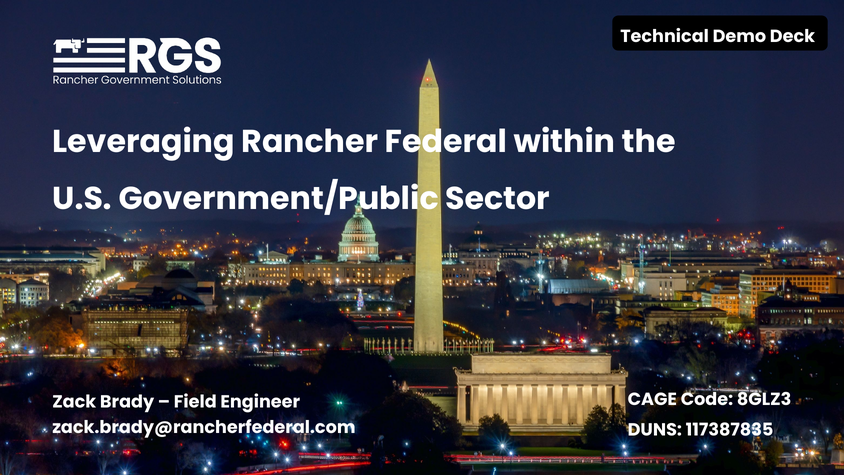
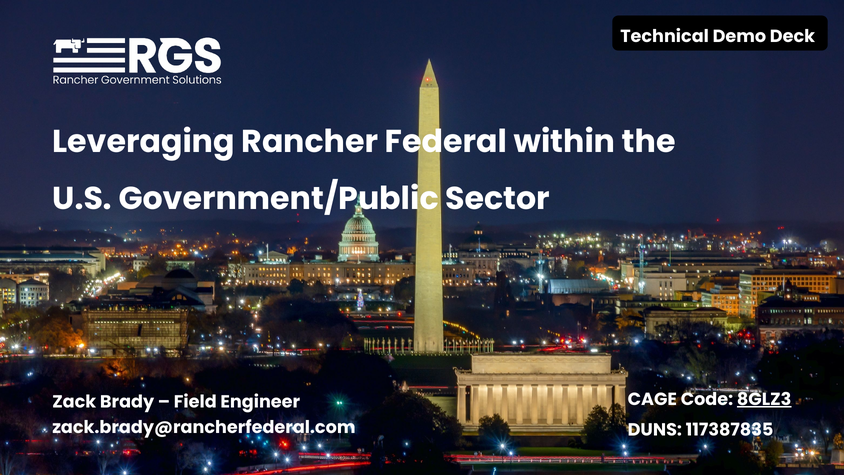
8GLZ3 underline: none -> present (764, 399)
